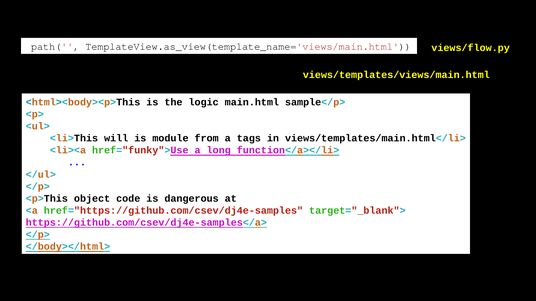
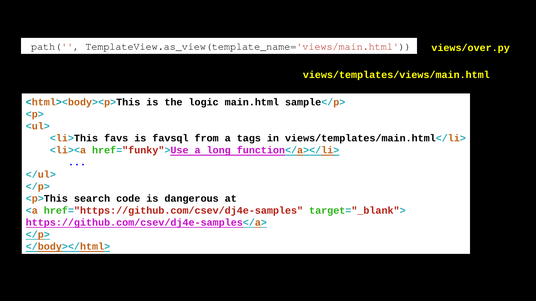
views/flow.py: views/flow.py -> views/over.py (471, 48)
will: will -> favs (116, 138)
module: module -> favsql (170, 138)
object: object -> search (92, 199)
